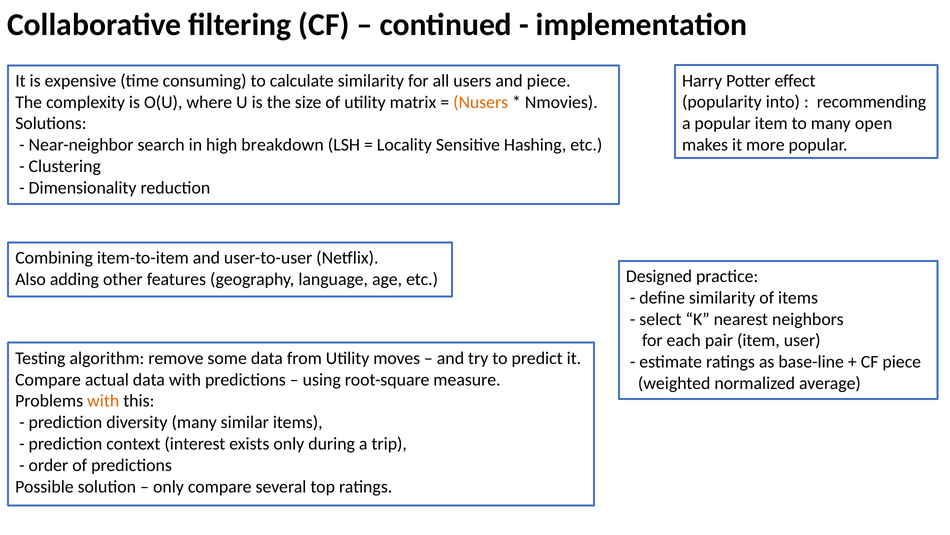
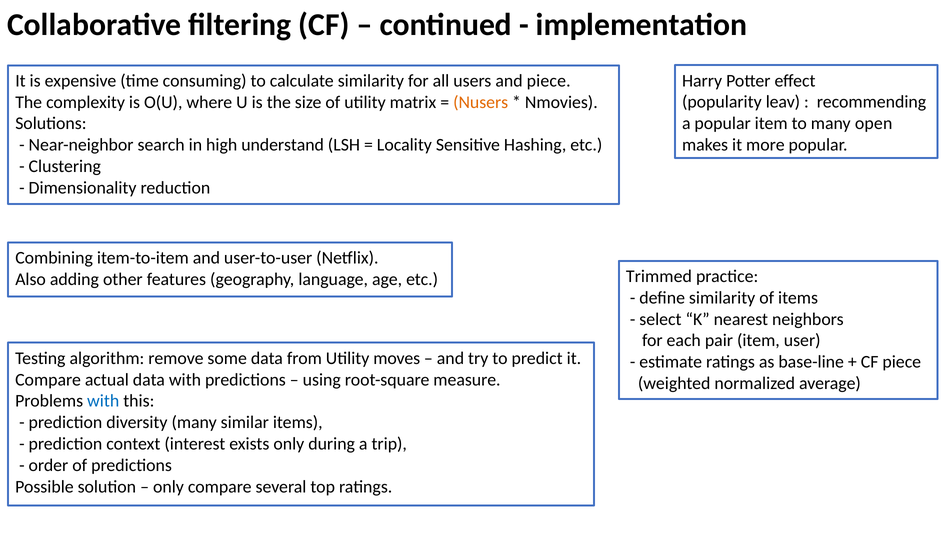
into: into -> leav (783, 102)
breakdown: breakdown -> understand (283, 145)
Designed: Designed -> Trimmed (659, 276)
with colour: orange -> blue (103, 401)
